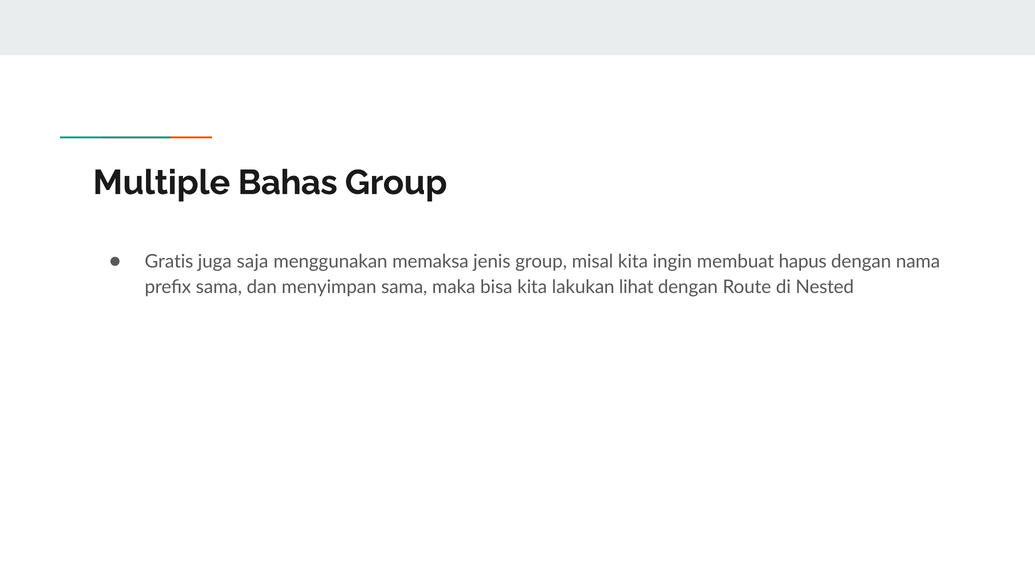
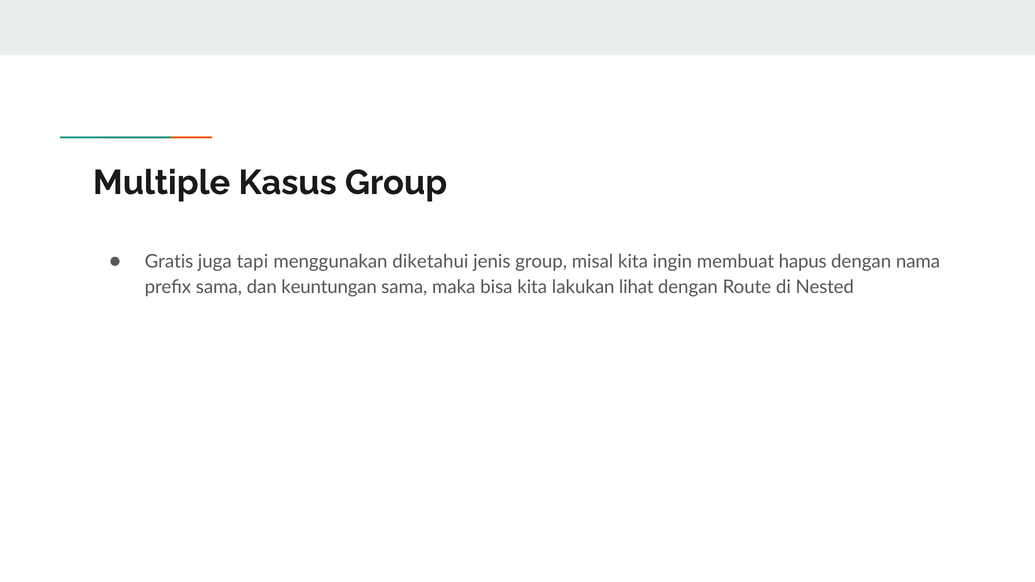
Bahas: Bahas -> Kasus (288, 183)
saja: saja -> tapi (252, 261)
memaksa: memaksa -> diketahui (430, 261)
menyimpan: menyimpan -> keuntungan (329, 287)
